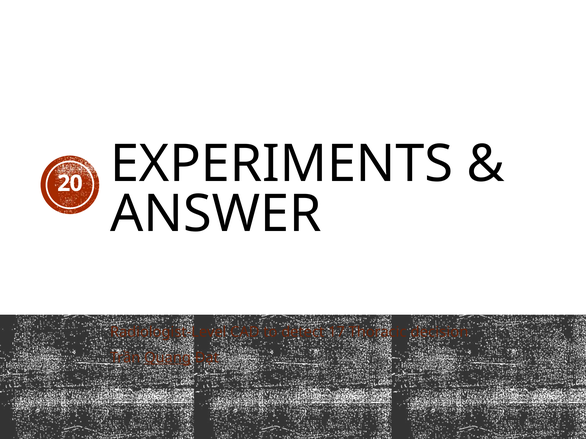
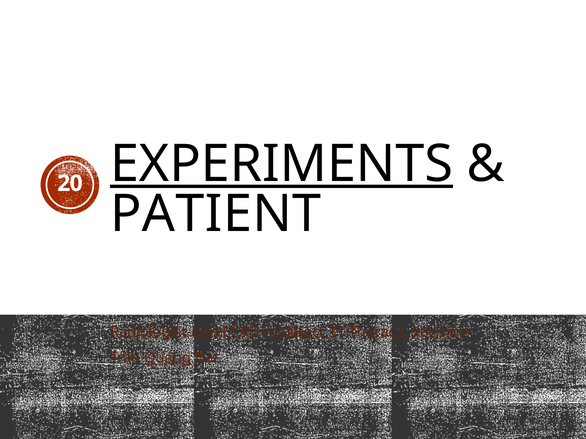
EXPERIMENTS underline: none -> present (282, 164)
ANSWER: ANSWER -> PATIENT (216, 214)
17: 17 -> 31 (337, 332)
